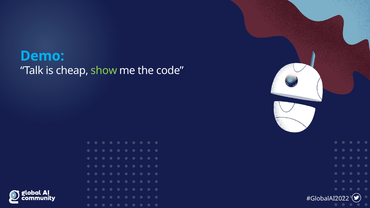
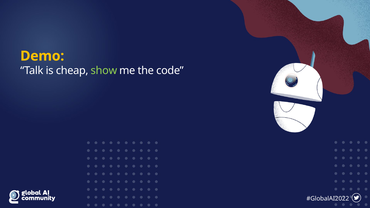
Demo colour: light blue -> yellow (42, 56)
